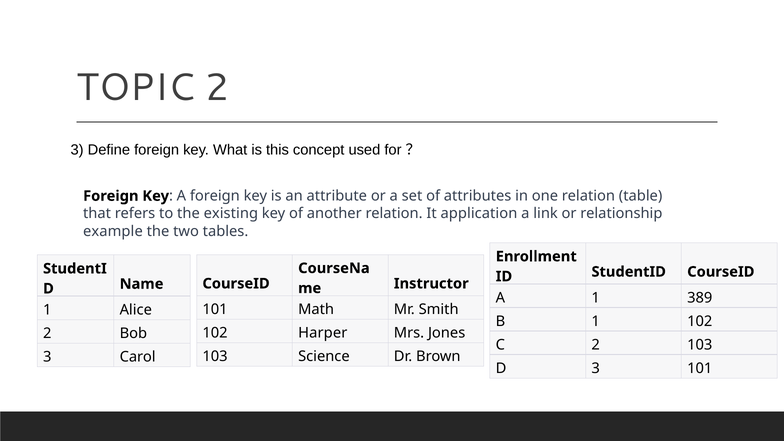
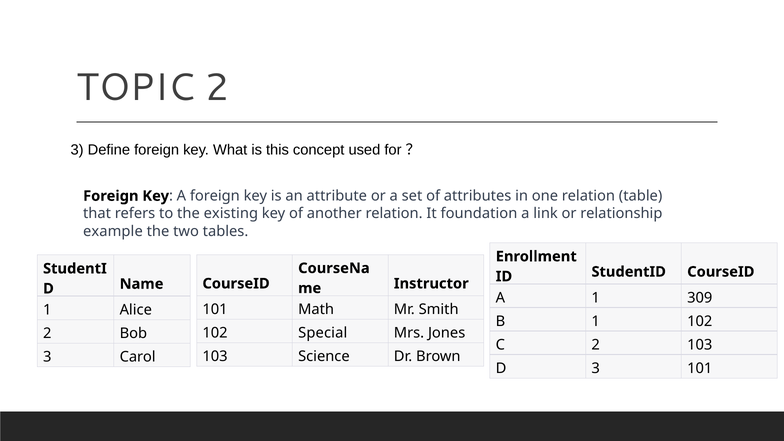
application: application -> foundation (479, 214)
389: 389 -> 309 (700, 298)
Harper: Harper -> Special (323, 333)
